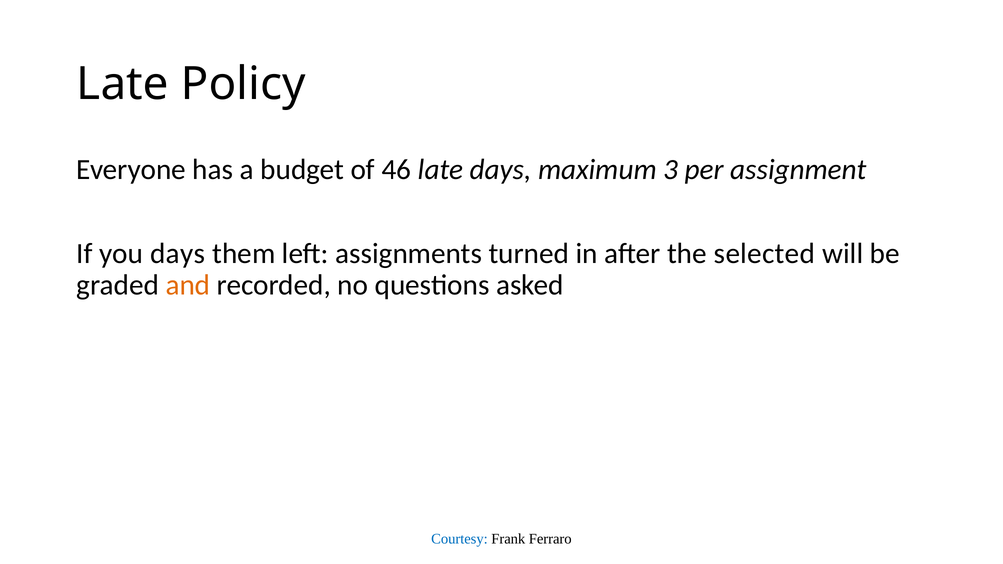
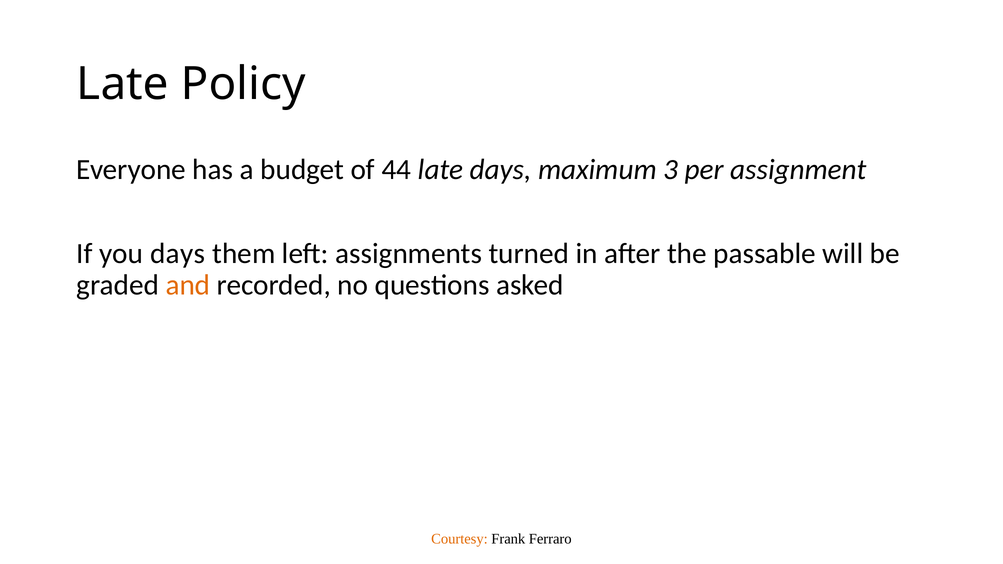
46: 46 -> 44 (396, 170)
selected: selected -> passable (765, 253)
Courtesy colour: blue -> orange (459, 539)
